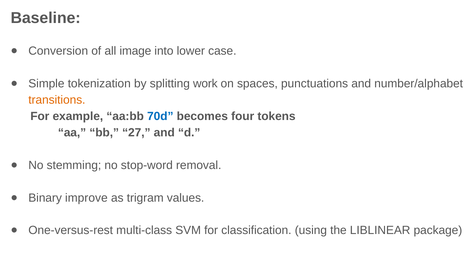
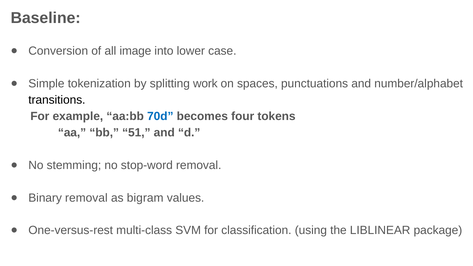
transitions colour: orange -> black (57, 100)
27: 27 -> 51 (136, 133)
Binary improve: improve -> removal (86, 198)
trigram: trigram -> bigram (145, 198)
